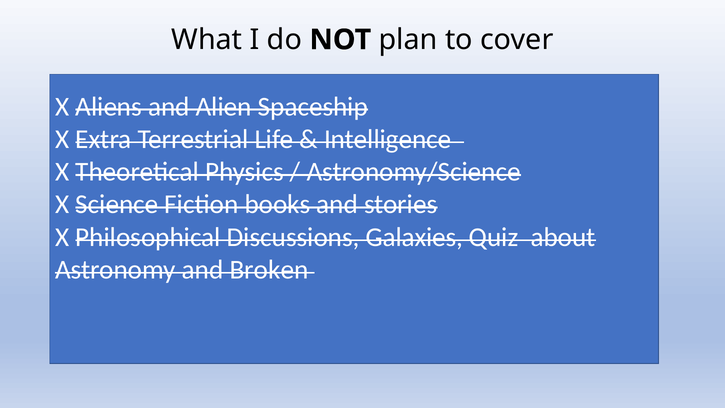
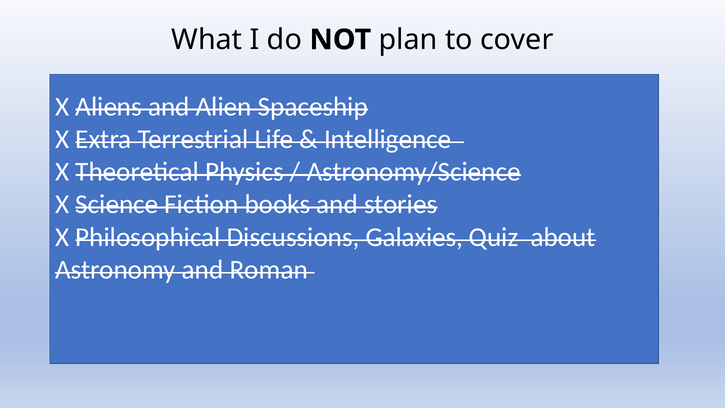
Broken: Broken -> Roman (269, 270)
